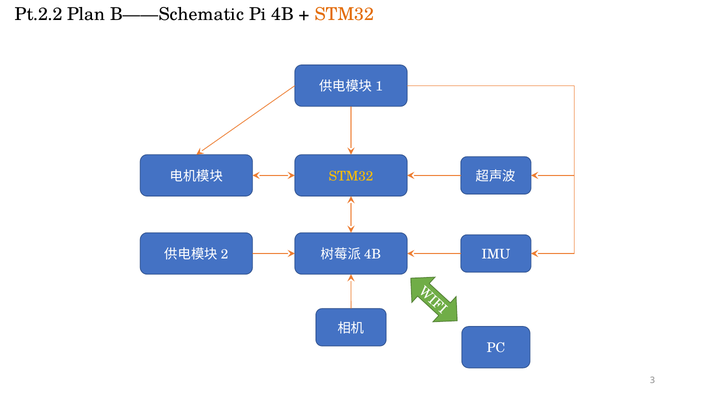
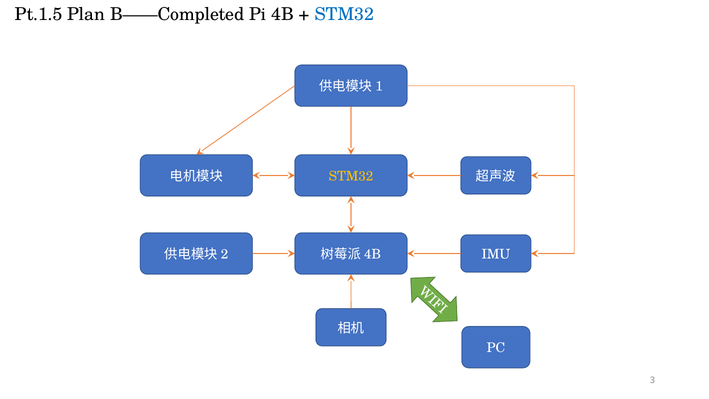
Pt.2.2: Pt.2.2 -> Pt.1.5 (39, 14)
B——Schematic: B——Schematic -> B——Completed (177, 14)
STM32 colour: orange -> blue (344, 14)
